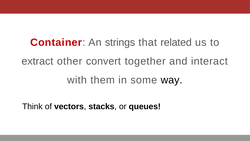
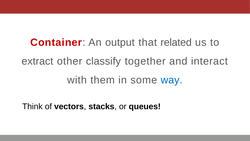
strings: strings -> output (120, 42)
convert: convert -> classify (103, 61)
way colour: black -> blue (172, 80)
